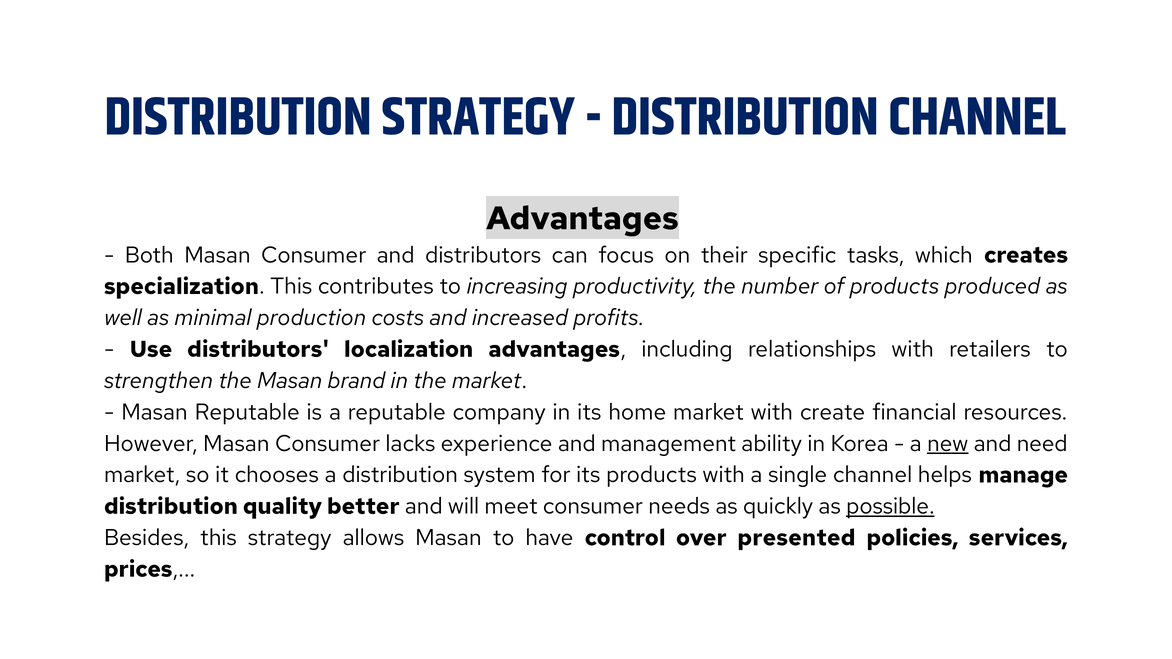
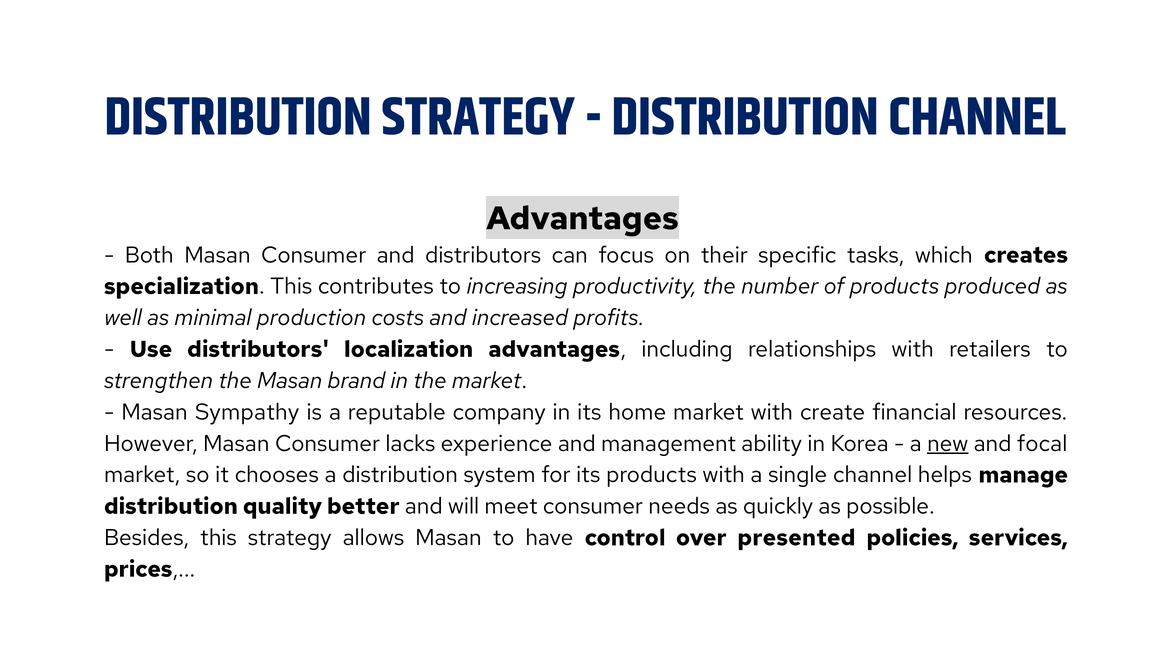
Masan Reputable: Reputable -> Sympathy (247, 412)
need: need -> focal (1042, 444)
possible underline: present -> none (890, 507)
